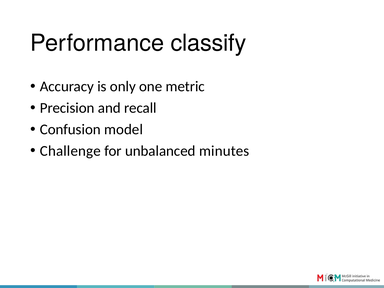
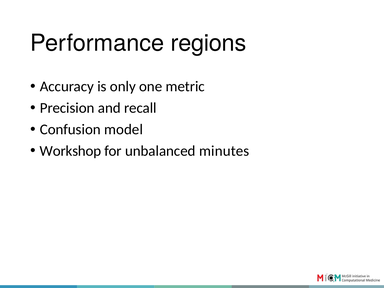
classify: classify -> regions (208, 43)
Challenge: Challenge -> Workshop (70, 151)
